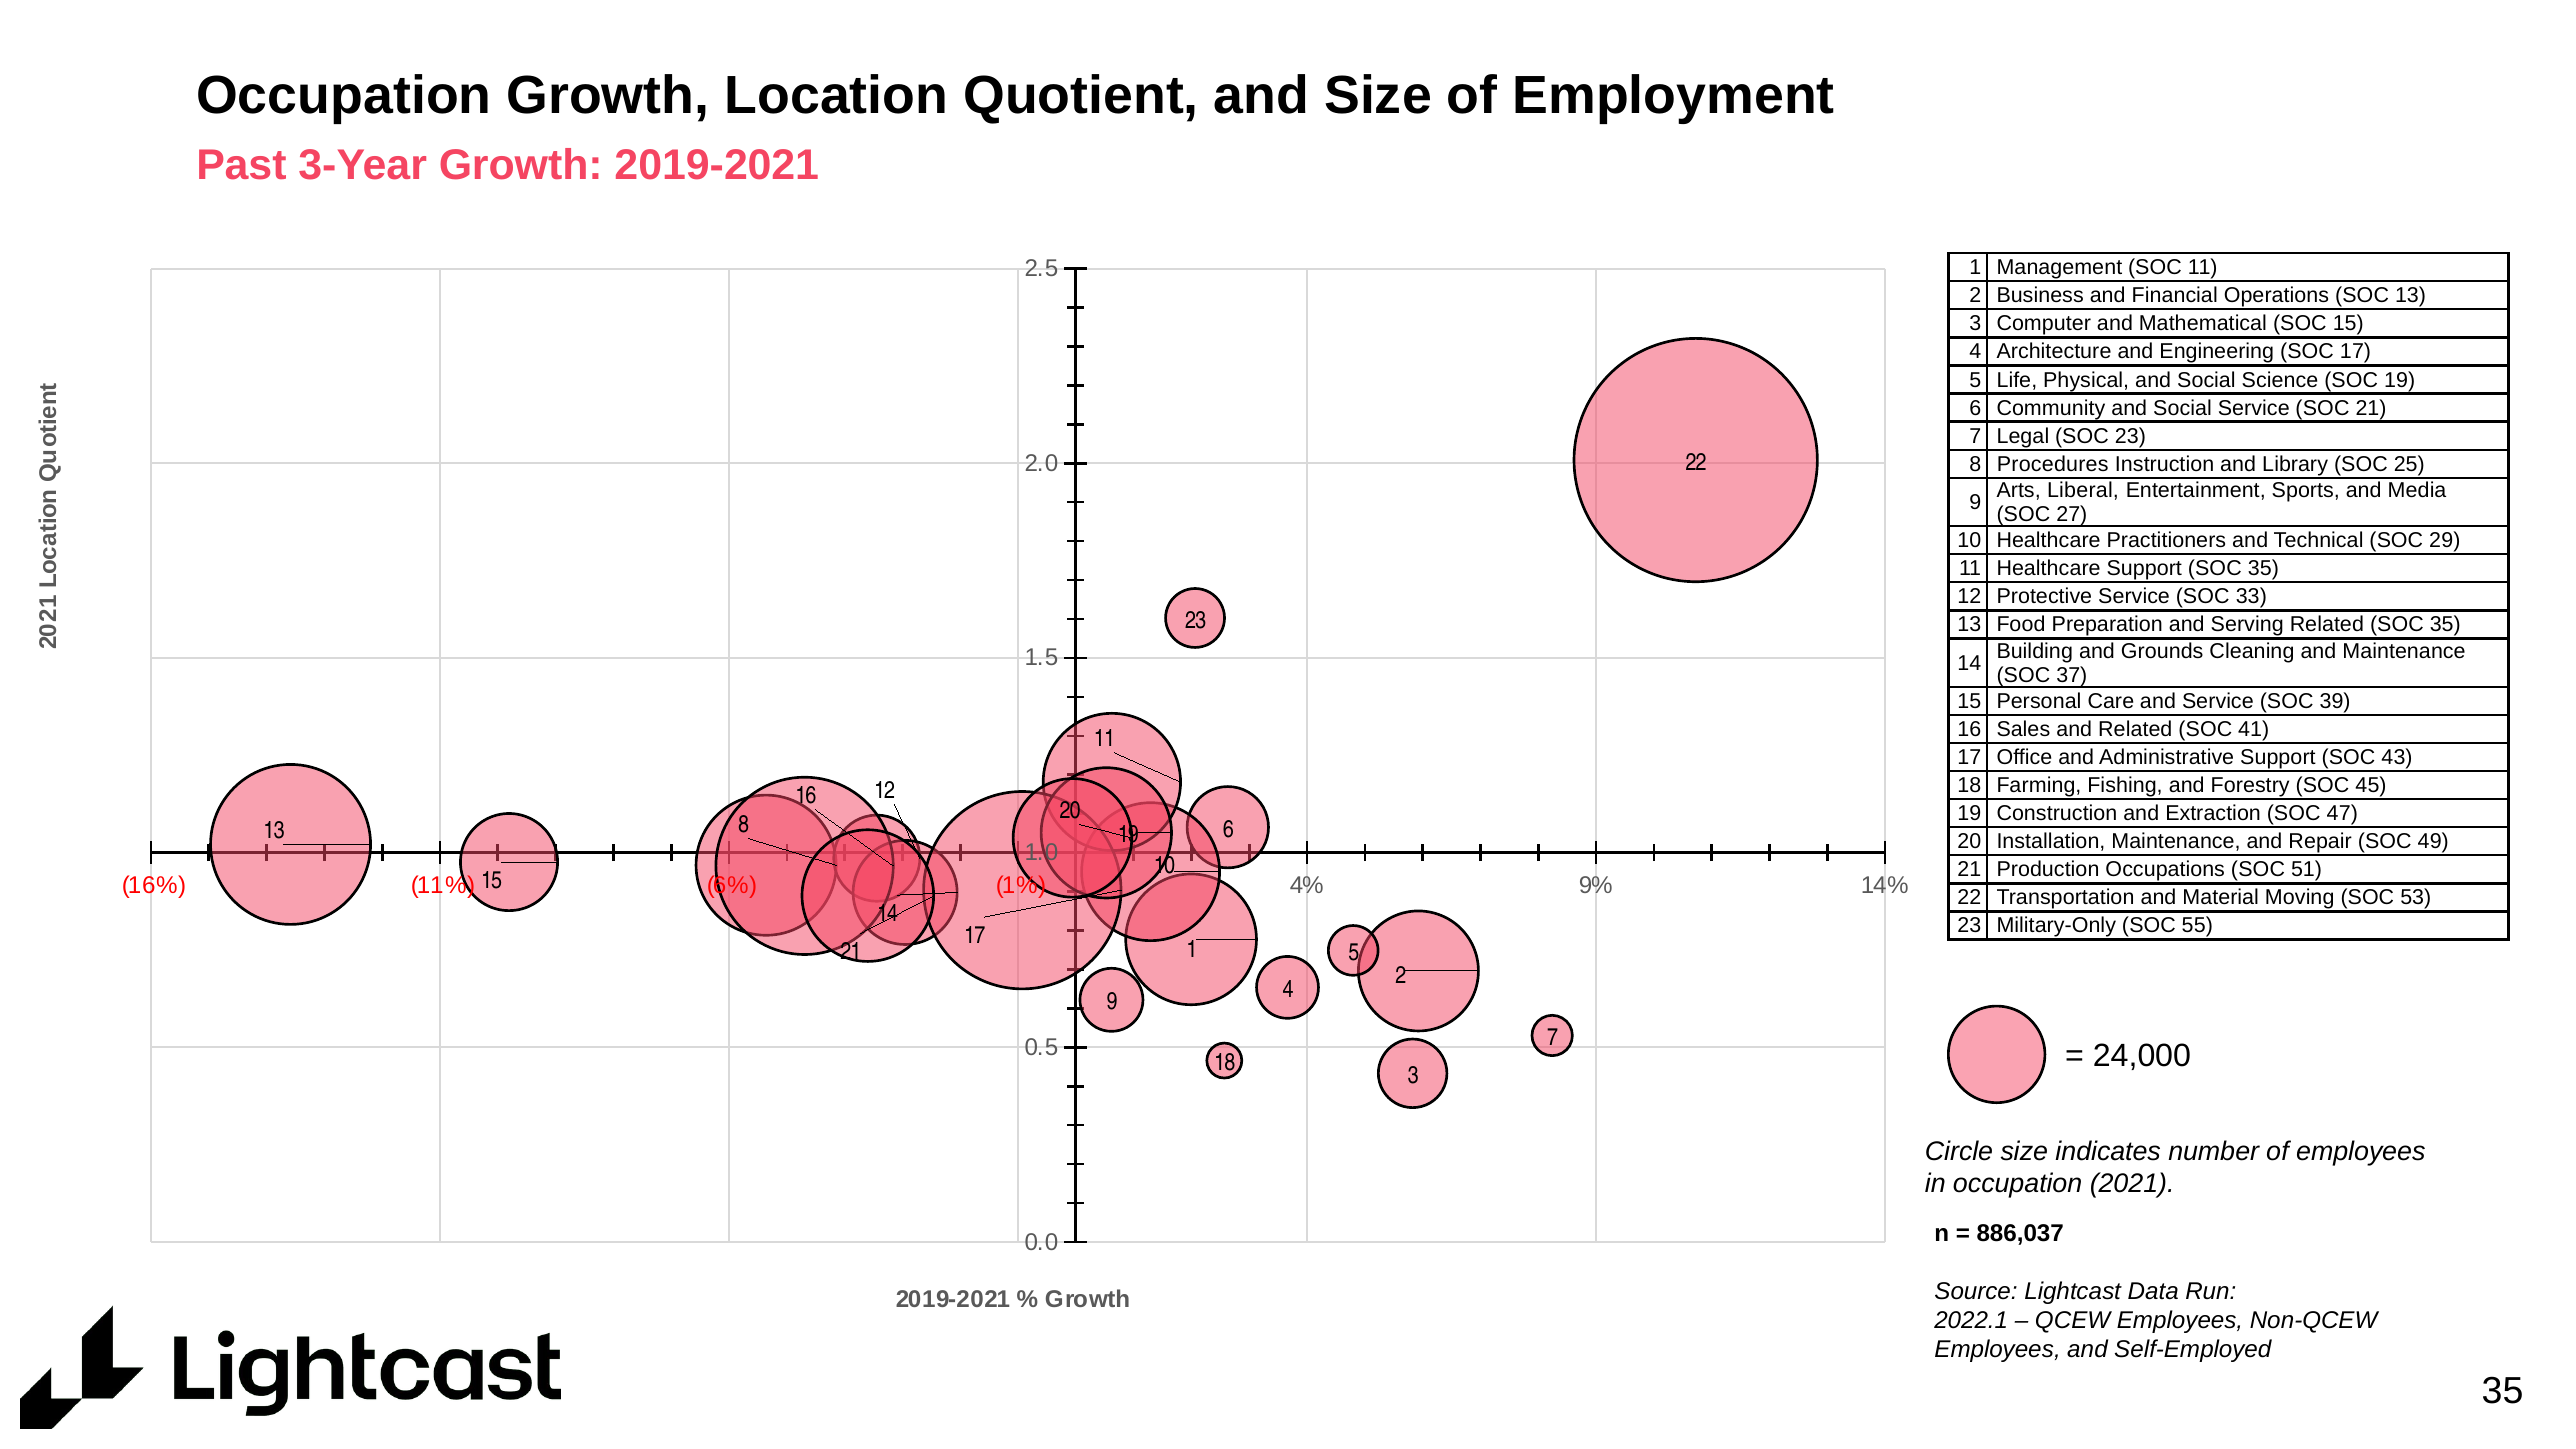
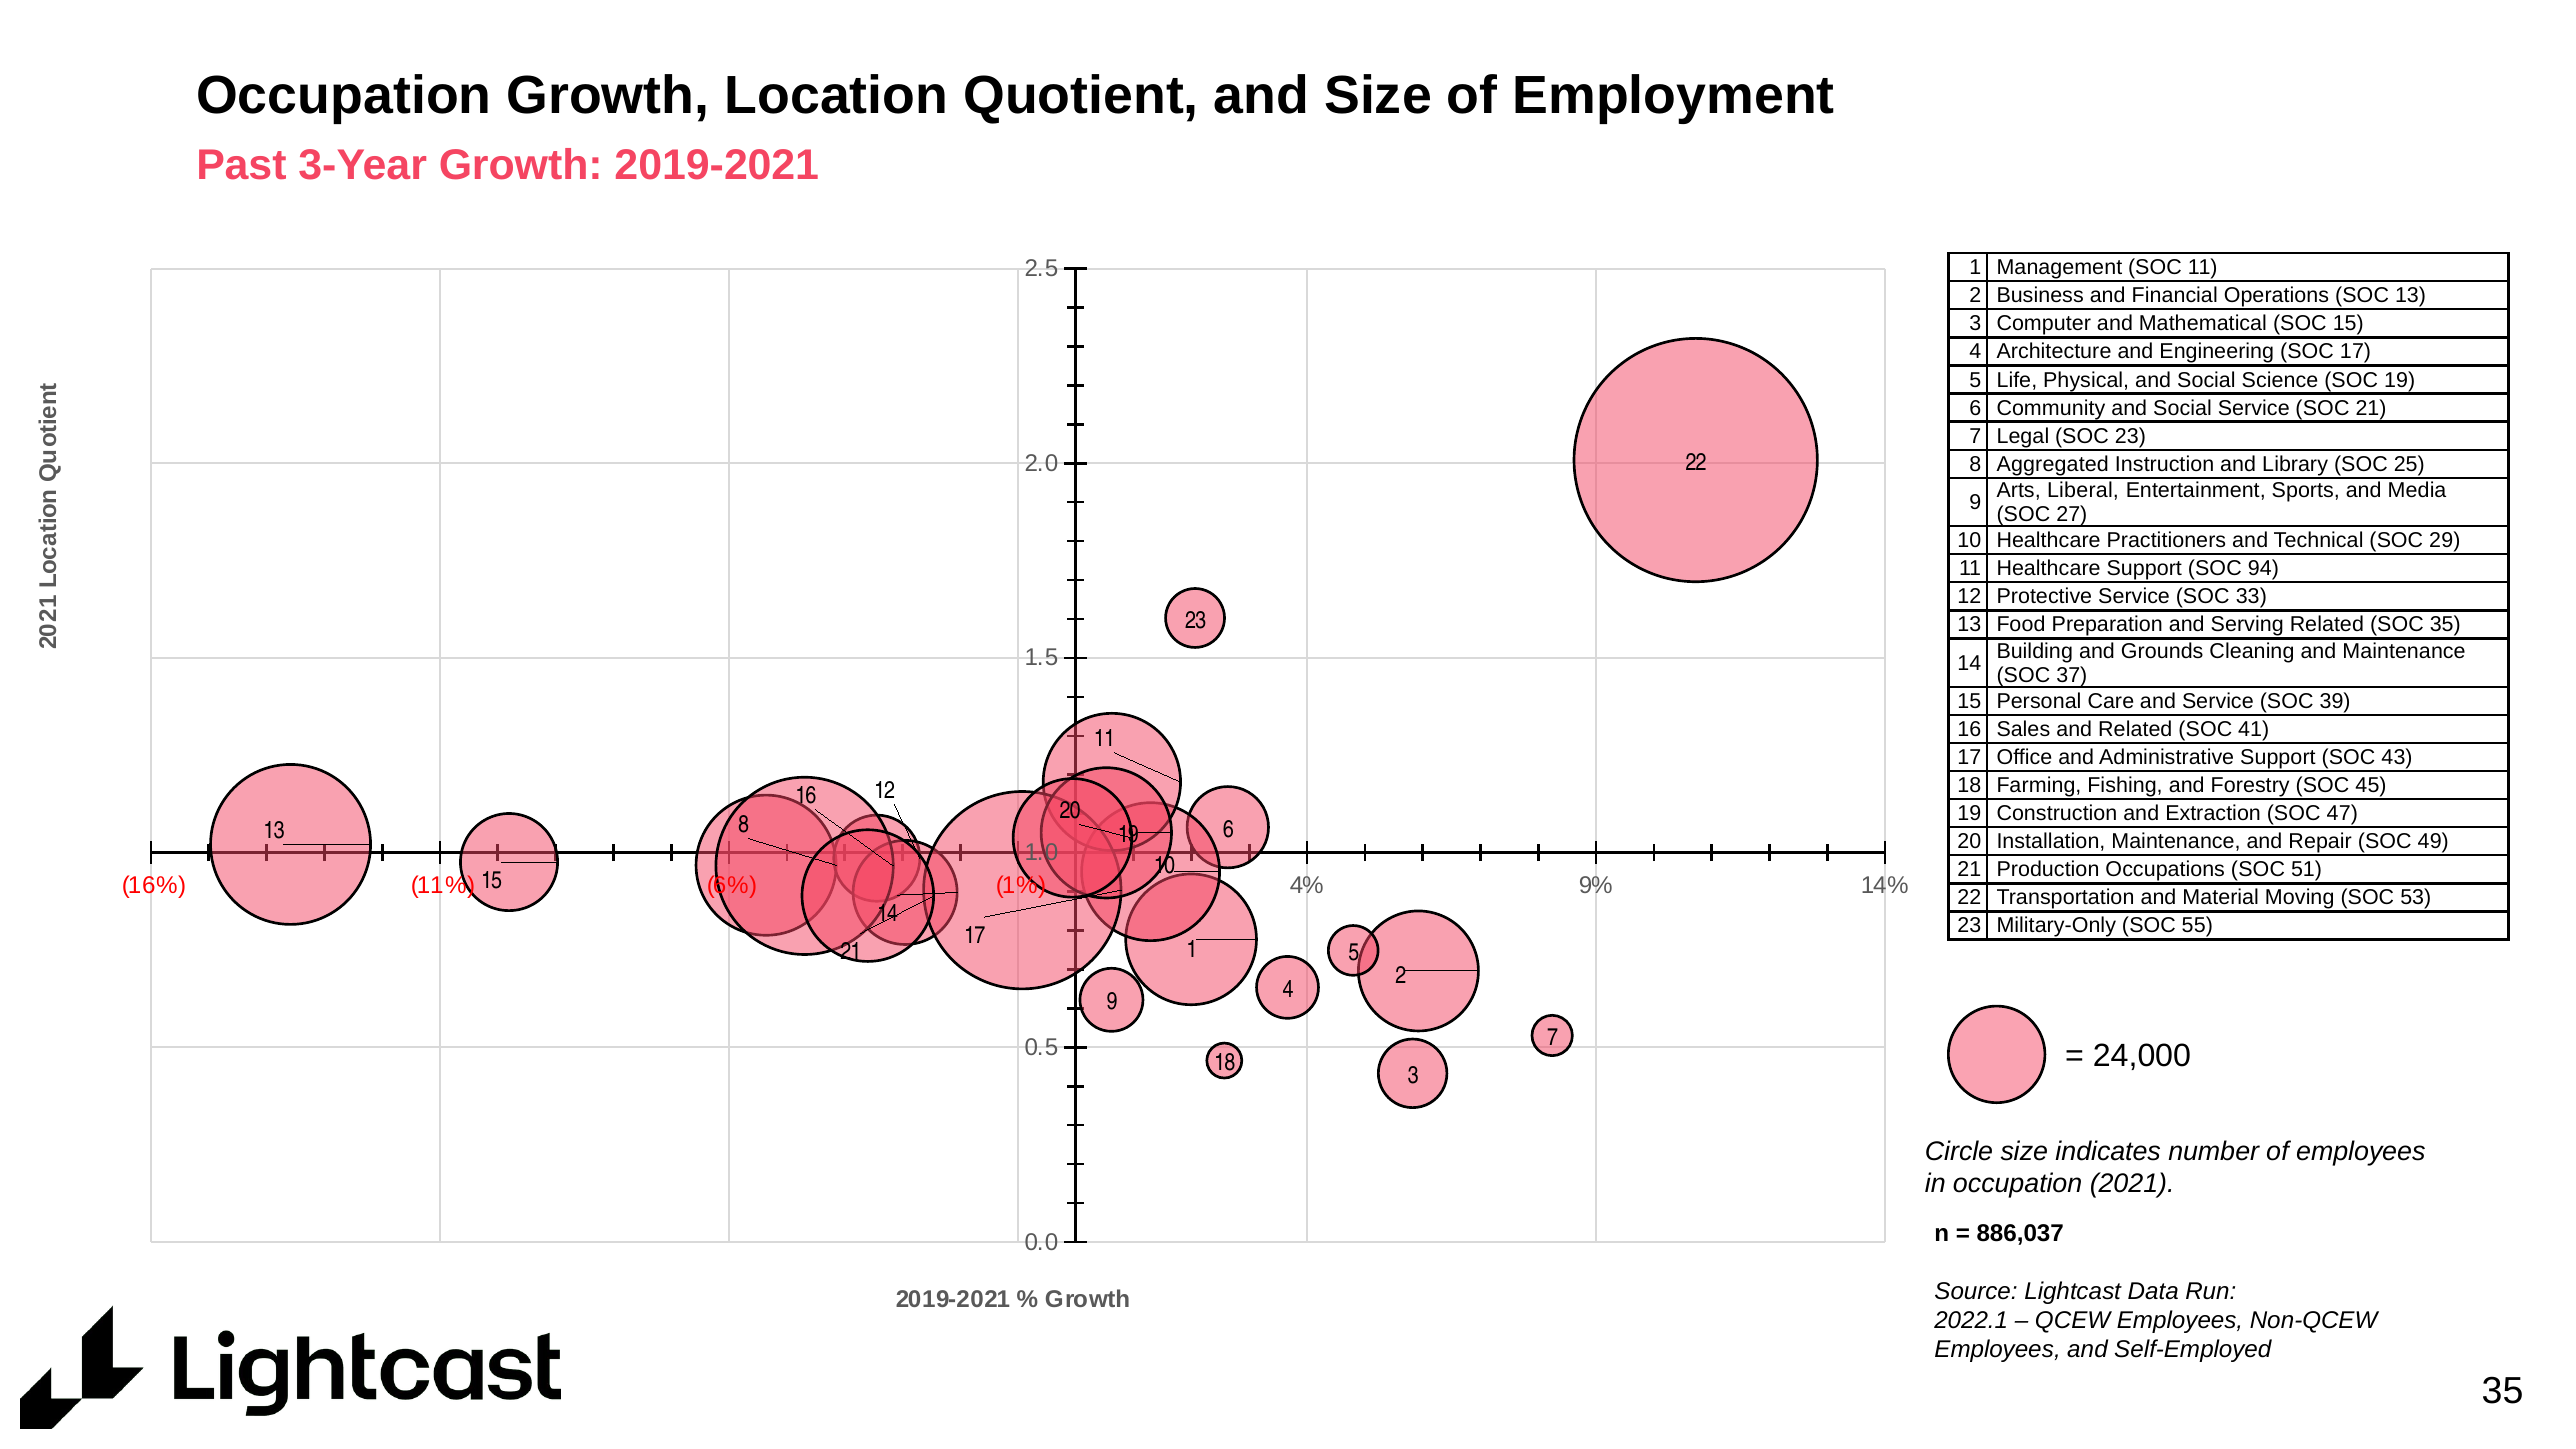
Procedures: Procedures -> Aggregated (2053, 464)
Support SOC 35: 35 -> 94 (2263, 569)
